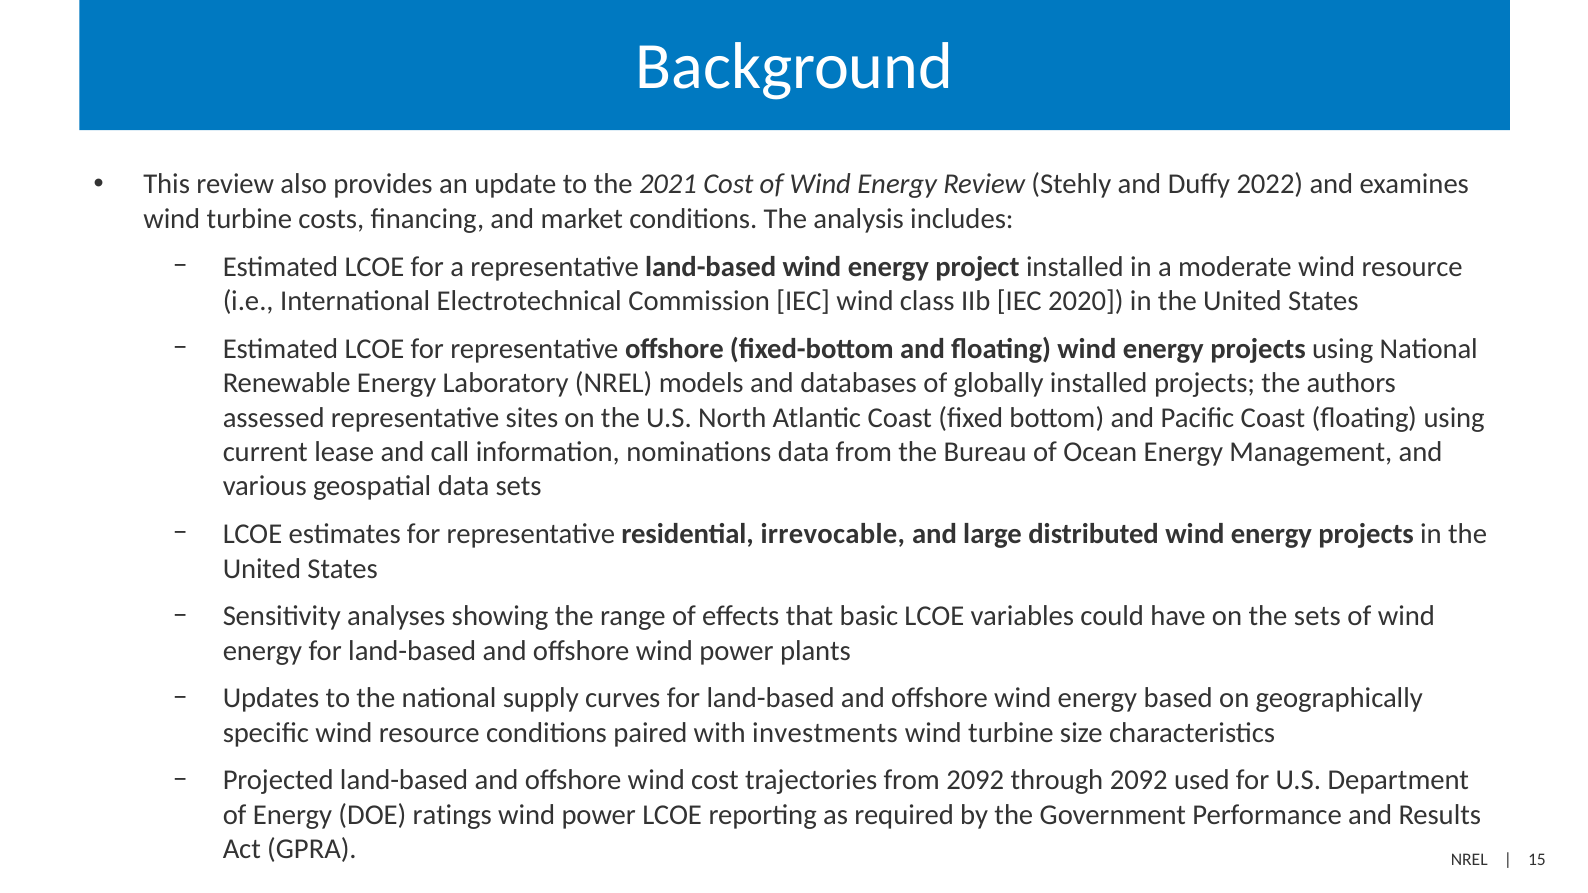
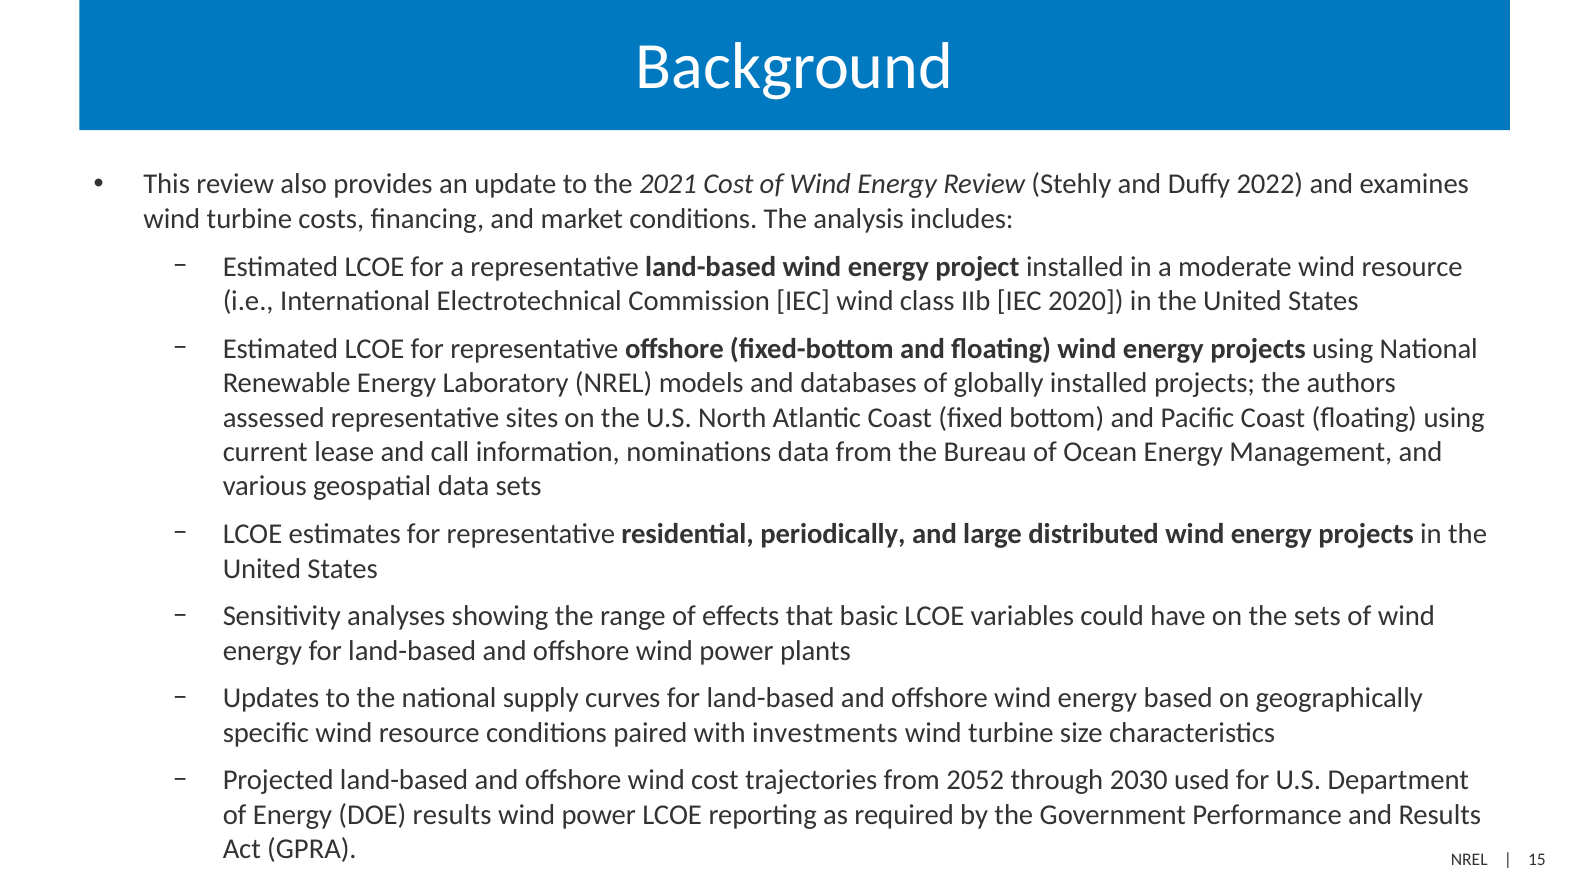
irrevocable: irrevocable -> periodically (833, 534)
from 2092: 2092 -> 2052 (975, 781)
through 2092: 2092 -> 2030 (1139, 781)
DOE ratings: ratings -> results (452, 815)
